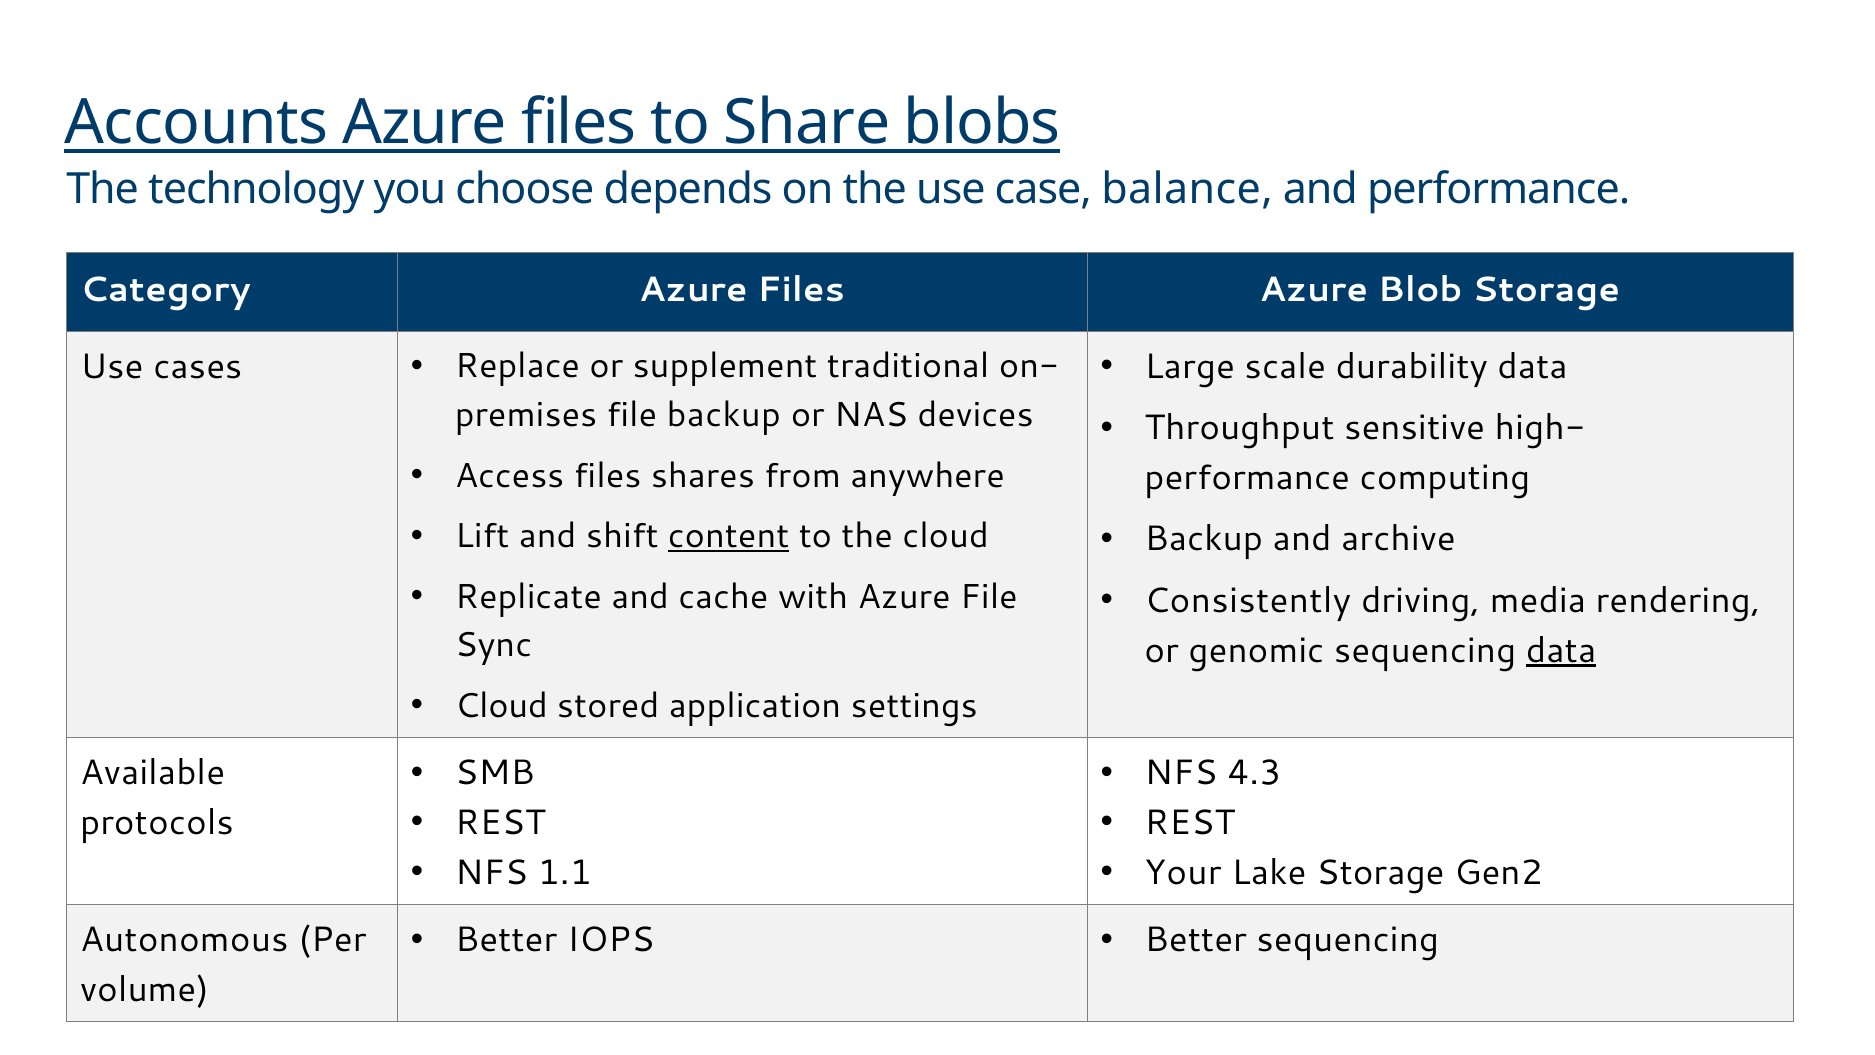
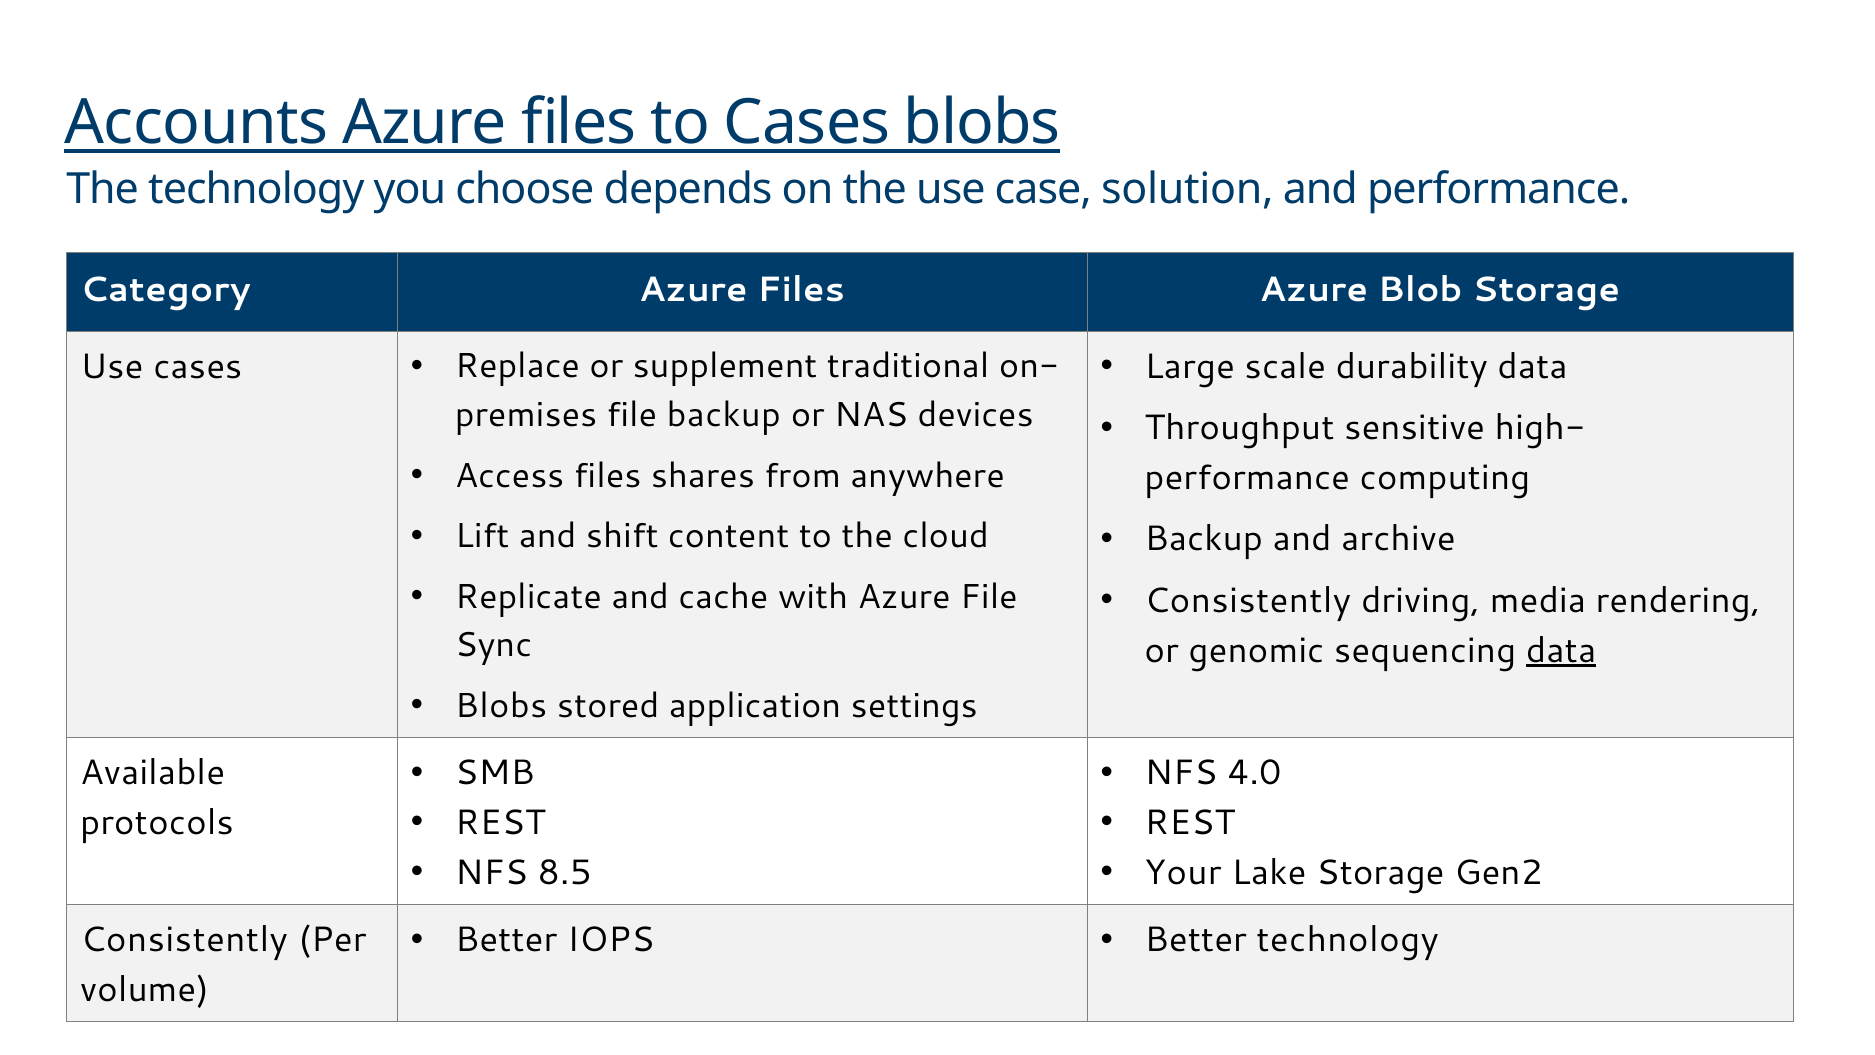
to Share: Share -> Cases (807, 122)
balance: balance -> solution (1187, 189)
content underline: present -> none (729, 536)
Cloud: Cloud -> Blobs (501, 706)
4.3: 4.3 -> 4.0 (1254, 773)
1.1: 1.1 -> 8.5 (565, 872)
Better sequencing: sequencing -> technology (1348, 940)
Autonomous: Autonomous -> Consistently (184, 940)
